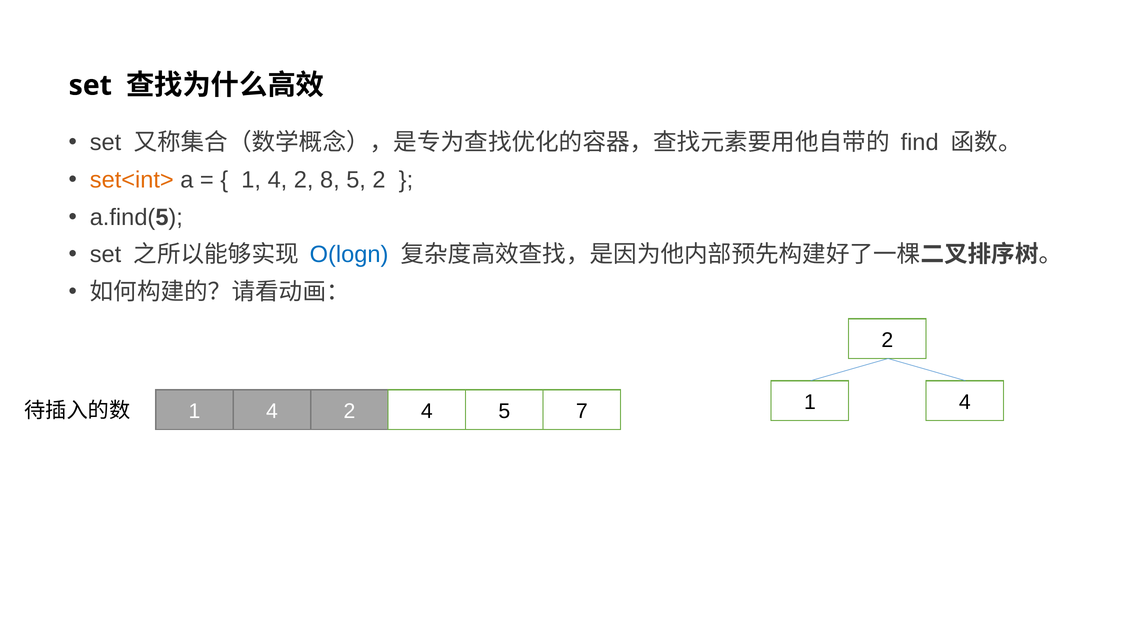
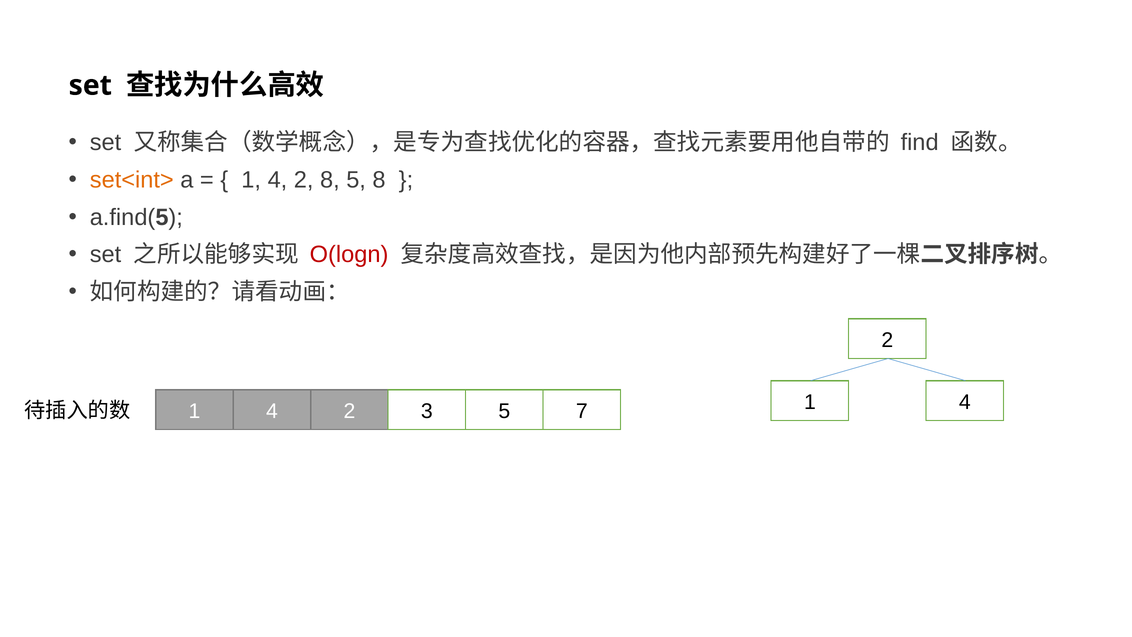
5 2: 2 -> 8 (379, 180)
O(logn colour: blue -> red (349, 254)
2 4: 4 -> 3 (427, 411)
